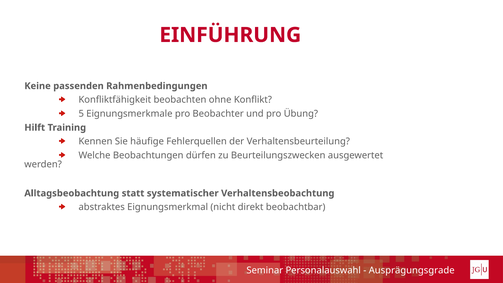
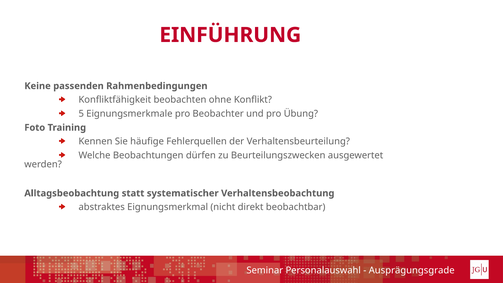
Hilft: Hilft -> Foto (35, 128)
